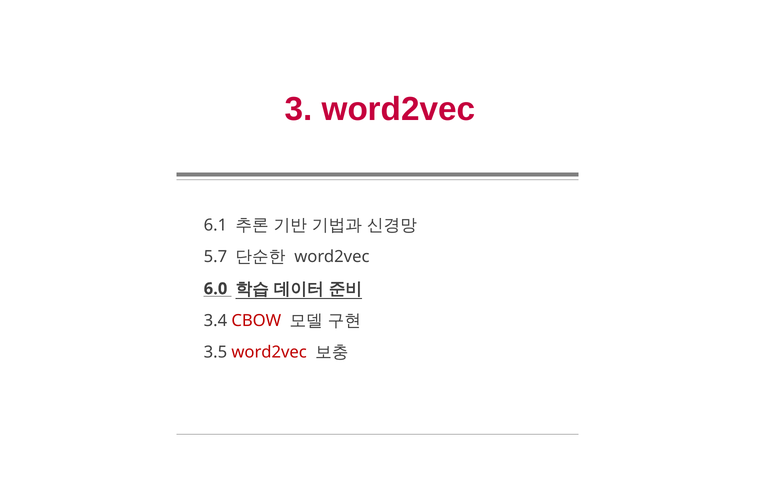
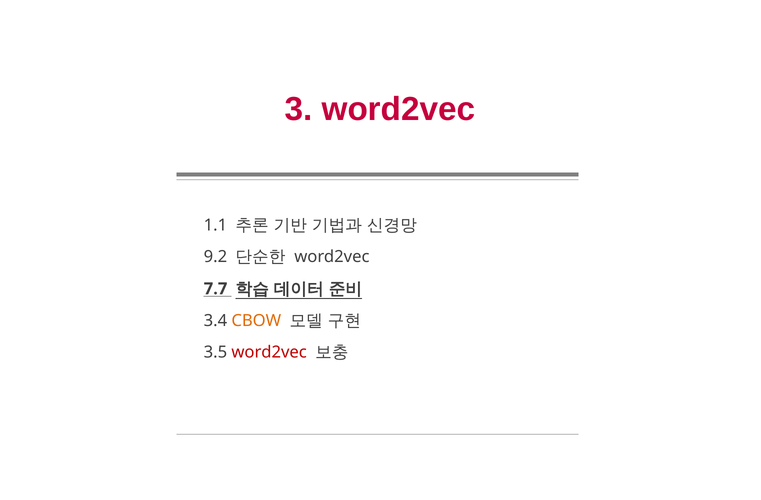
6.1: 6.1 -> 1.1 (215, 225)
5.7: 5.7 -> 9.2 (215, 257)
6.0: 6.0 -> 7.7 (216, 289)
CBOW colour: red -> orange (256, 321)
